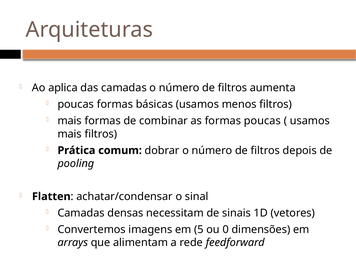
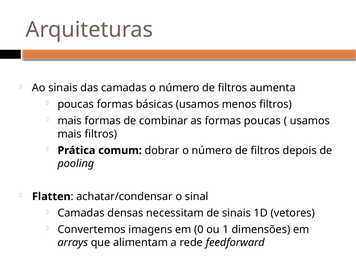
Ao aplica: aplica -> sinais (63, 88)
5: 5 -> 0 (199, 230)
0: 0 -> 1 (226, 230)
